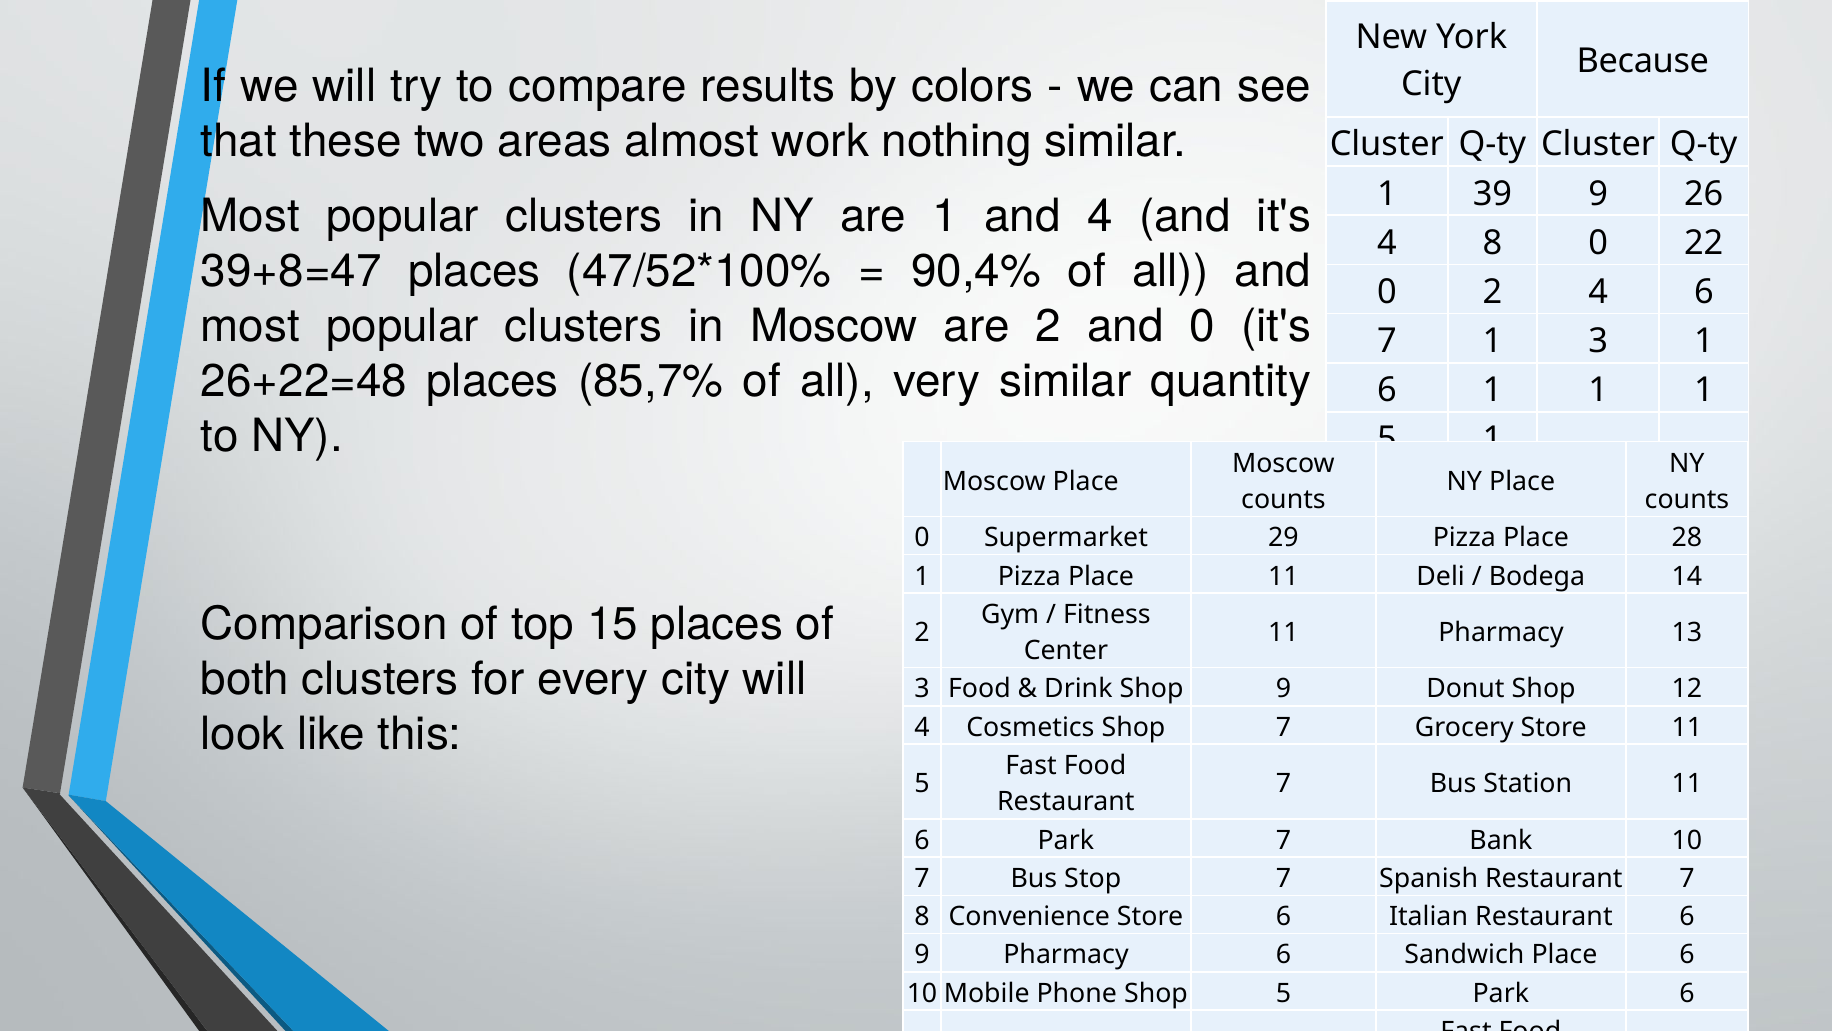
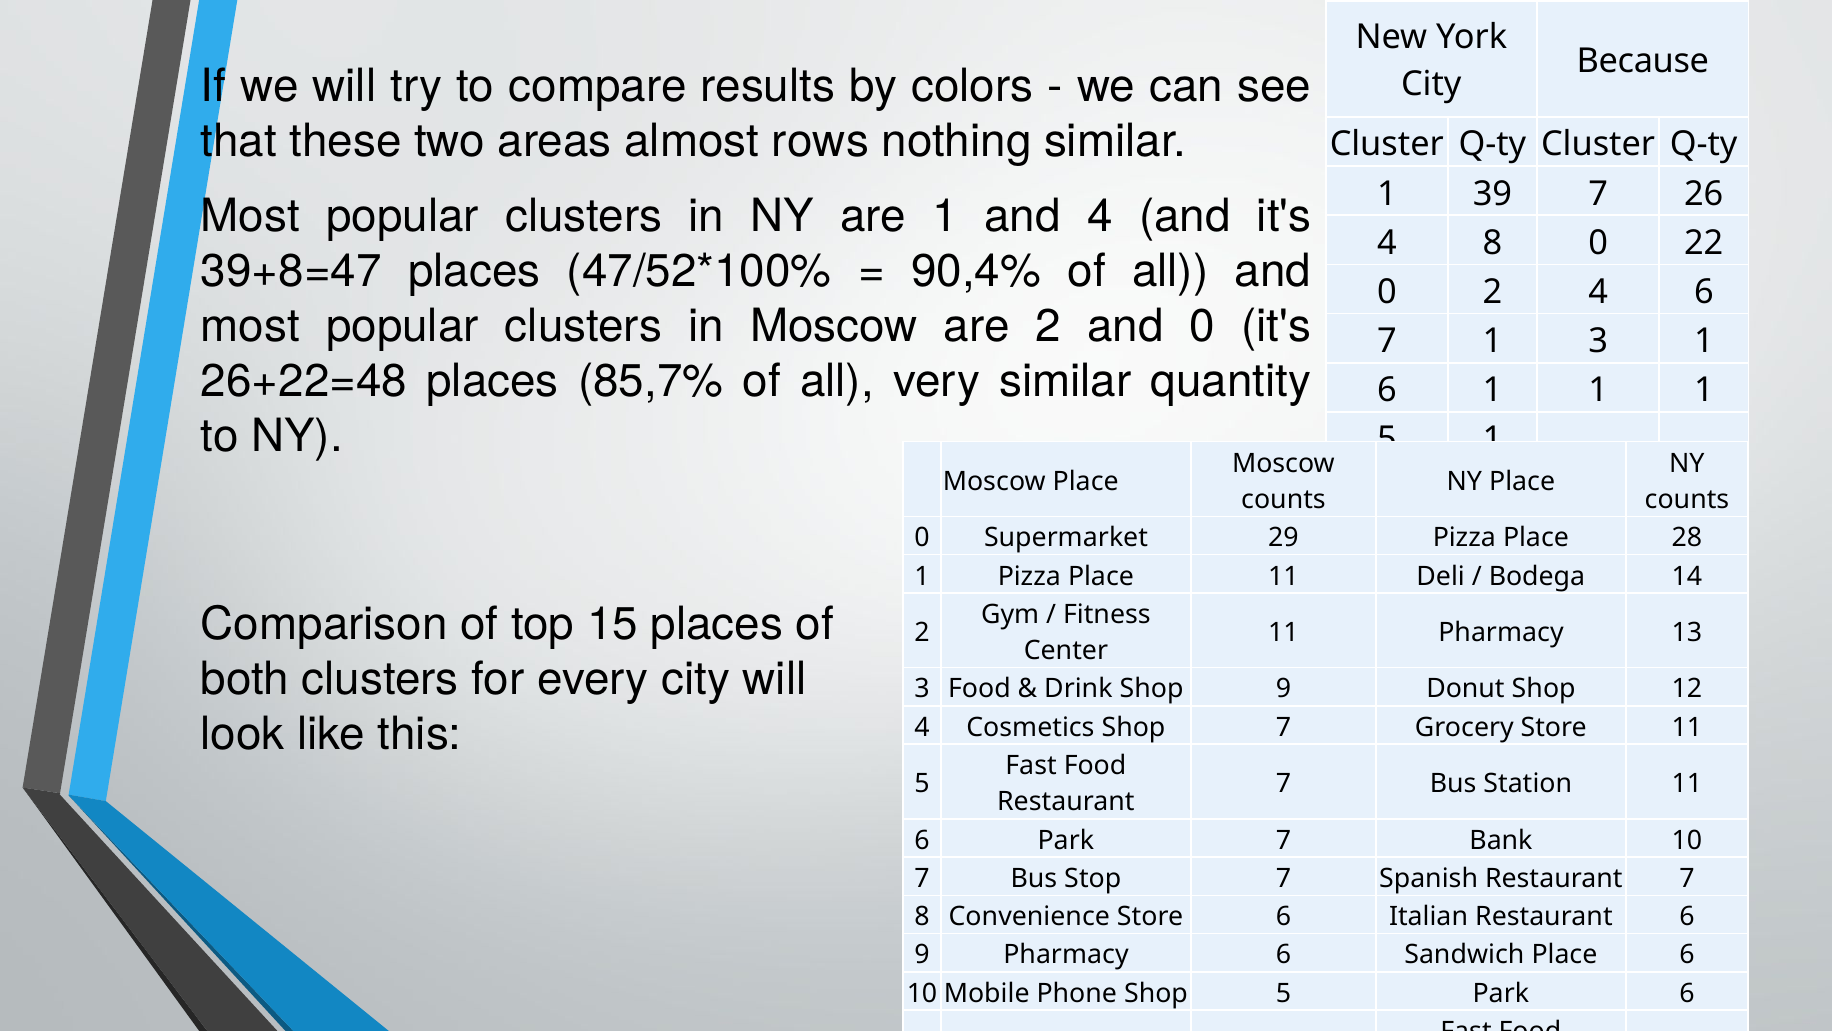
work: work -> rows (820, 141)
39 9: 9 -> 7 (1598, 194)
